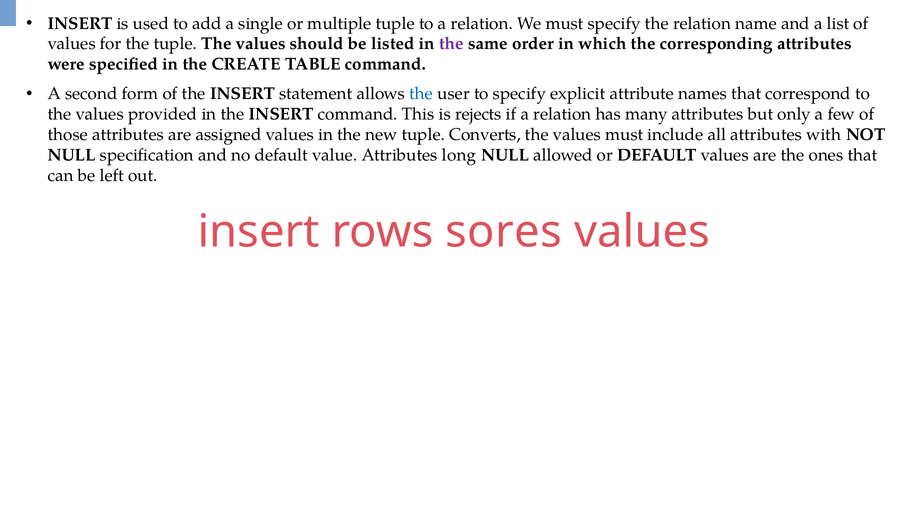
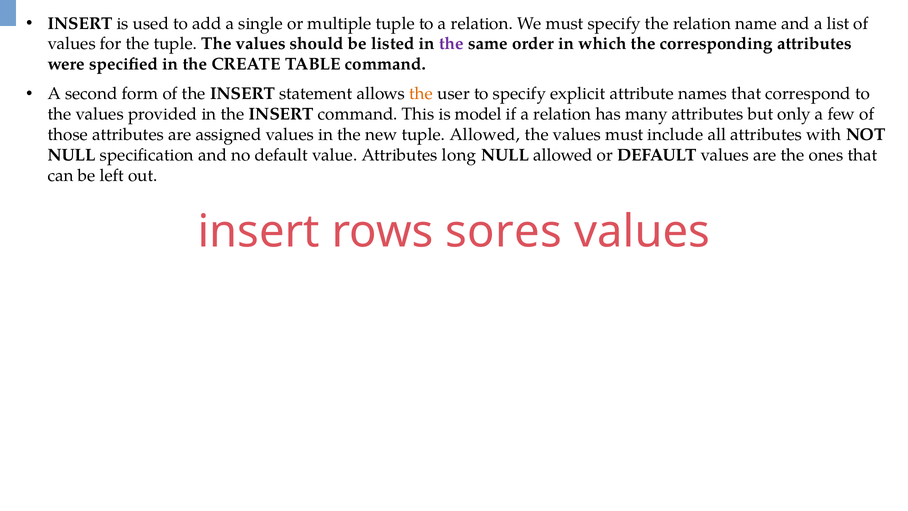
the colour: blue -> orange (421, 94)
rejects: rejects -> model (478, 114)
tuple Converts: Converts -> Allowed (485, 135)
